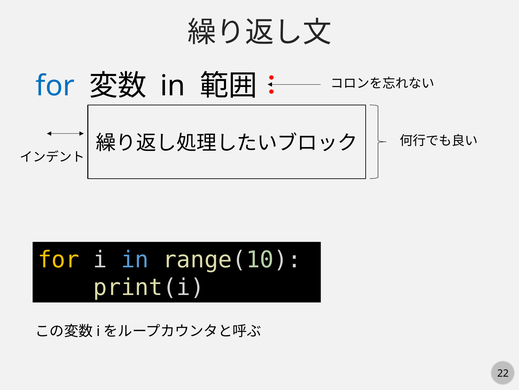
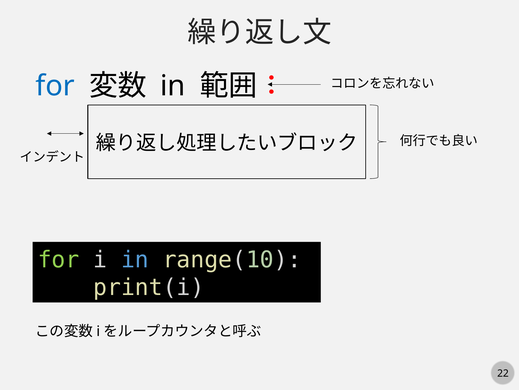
for colour: yellow -> light green (59, 259)
